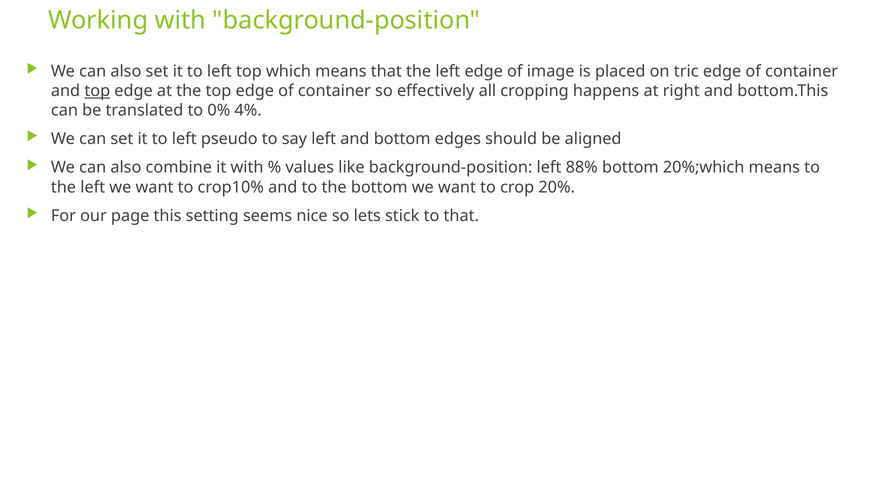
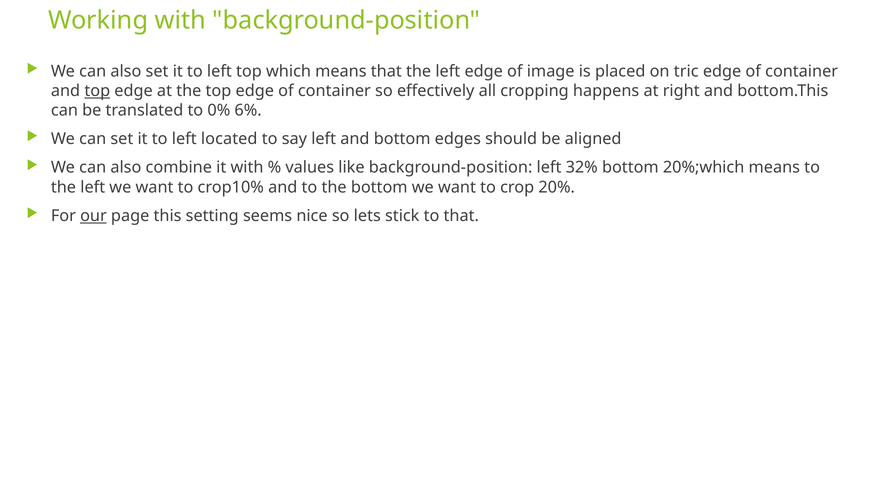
4%: 4% -> 6% (248, 110)
pseudo: pseudo -> located (229, 139)
88%: 88% -> 32% (582, 168)
our underline: none -> present (93, 216)
